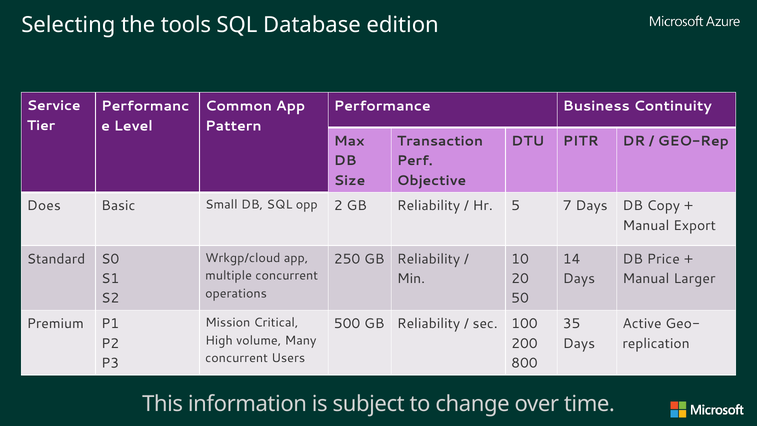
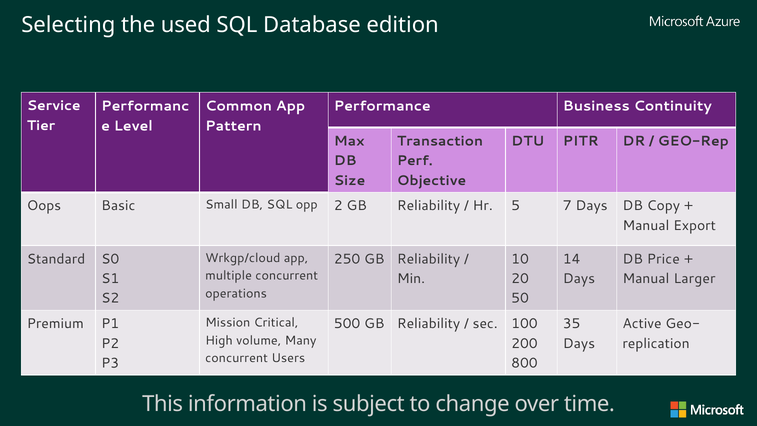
tools: tools -> used (186, 25)
Does: Does -> Oops (44, 206)
